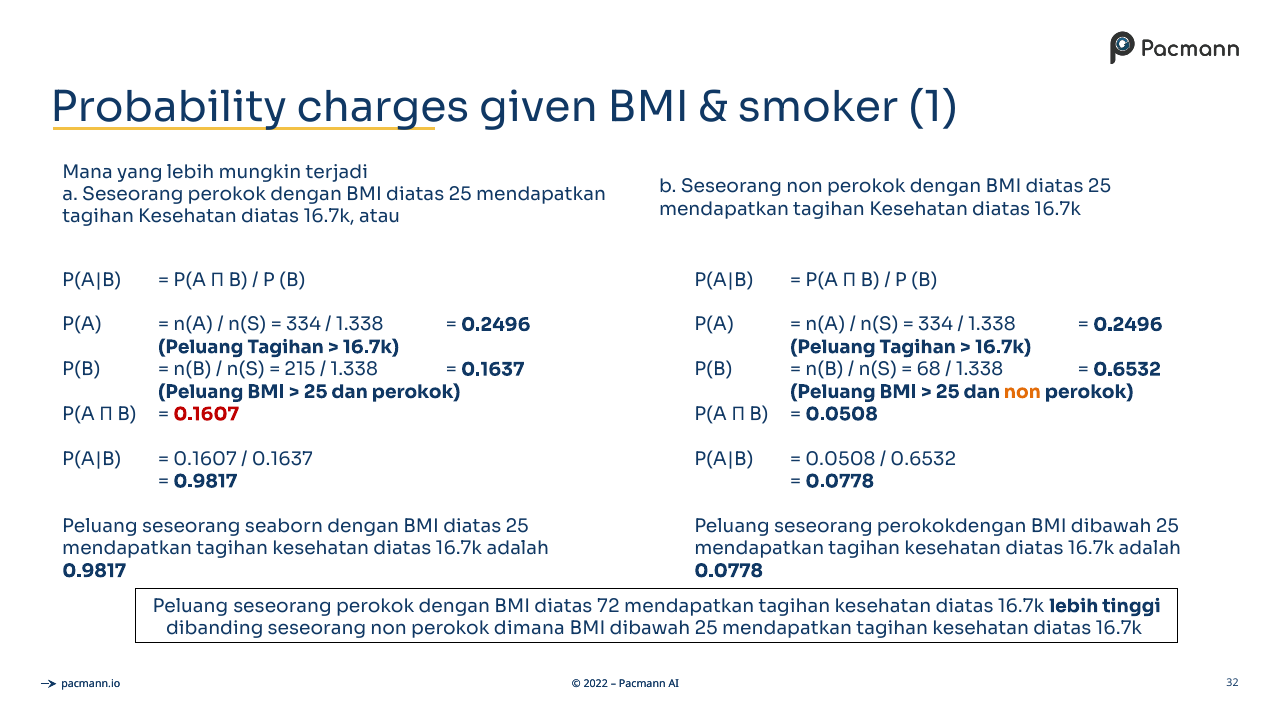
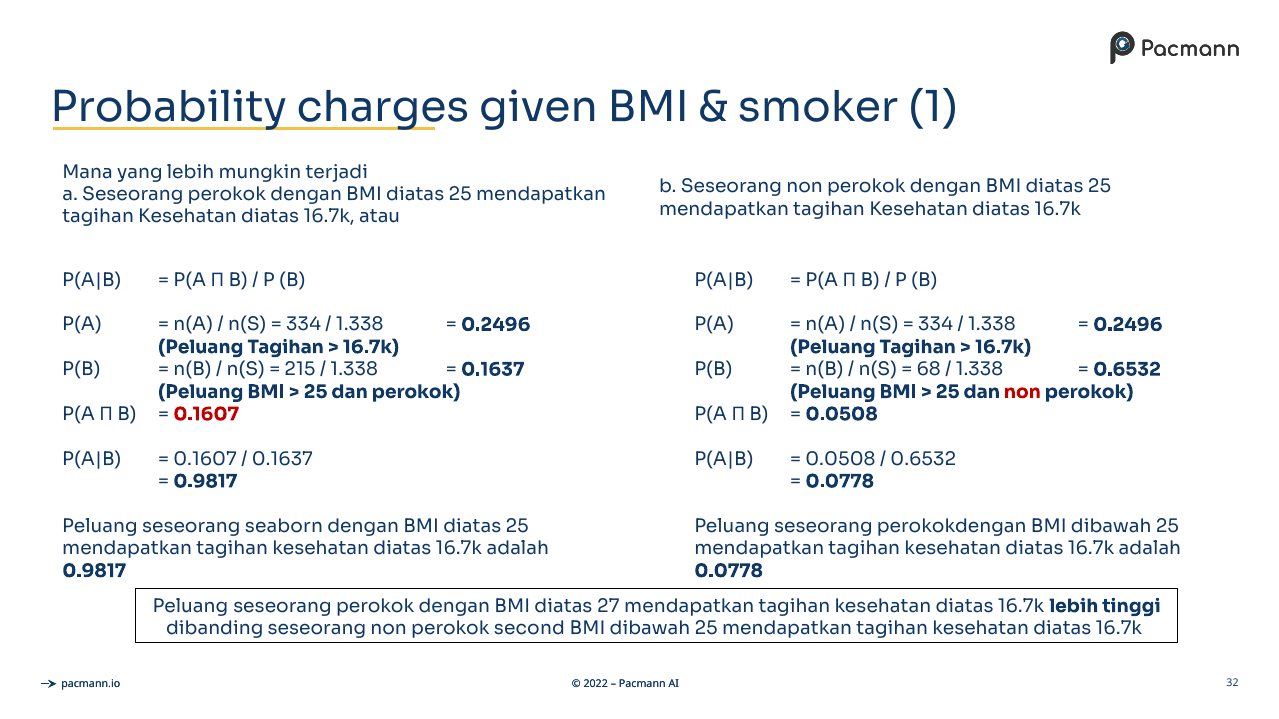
non colour: orange -> red (1022, 392)
72: 72 -> 27 (608, 606)
dimana: dimana -> second (529, 629)
